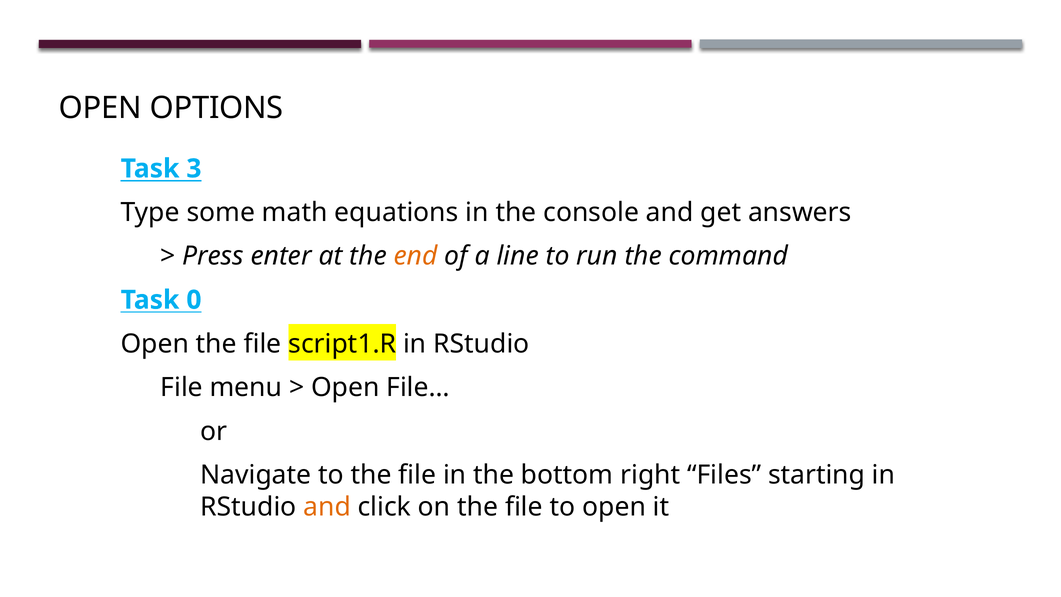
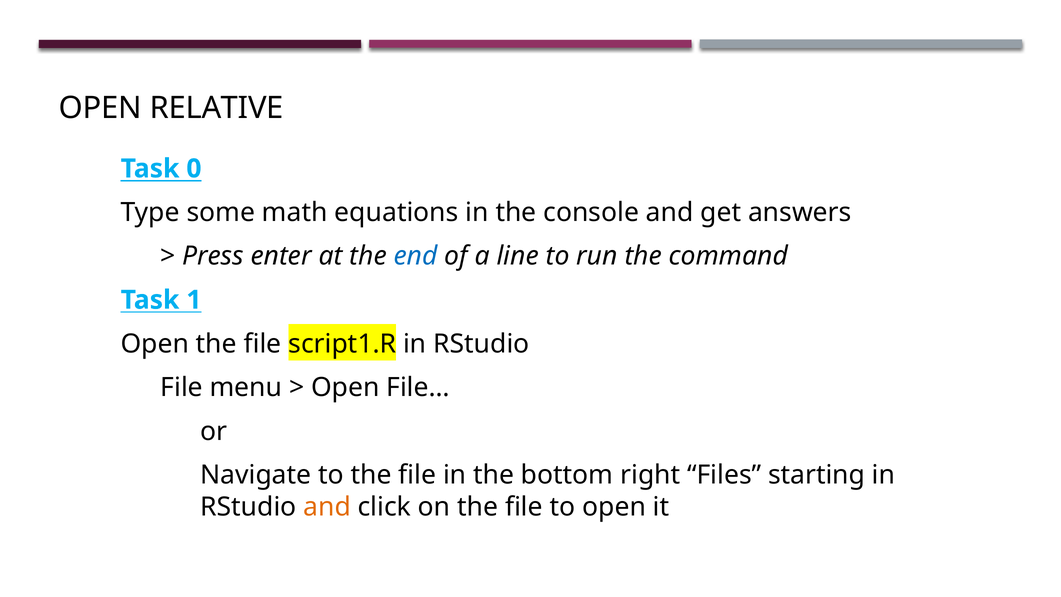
OPTIONS: OPTIONS -> RELATIVE (217, 108)
3: 3 -> 0 (194, 169)
end colour: orange -> blue (416, 256)
0: 0 -> 1 (194, 300)
